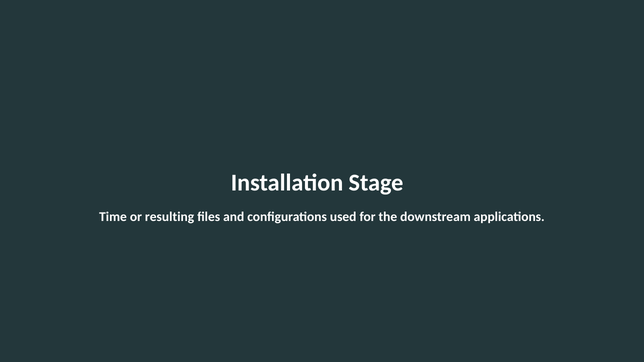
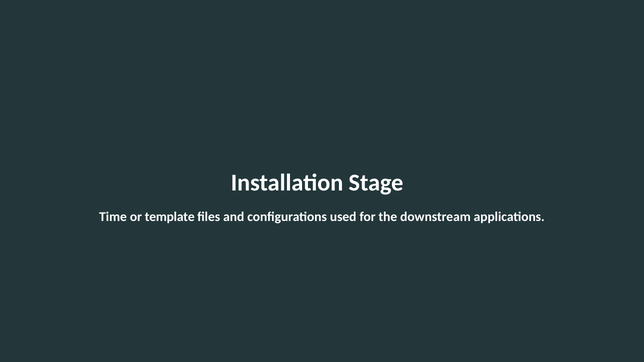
resulting: resulting -> template (170, 217)
